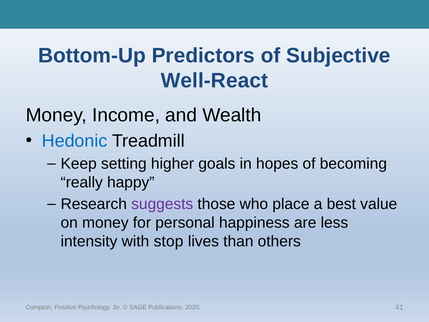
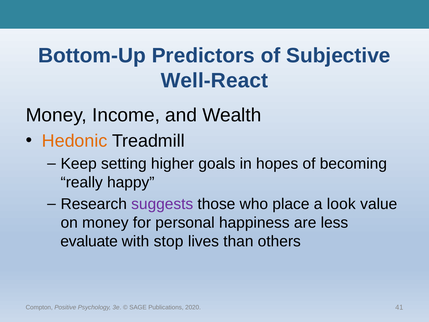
Hedonic colour: blue -> orange (75, 141)
best: best -> look (341, 204)
intensity: intensity -> evaluate (89, 241)
